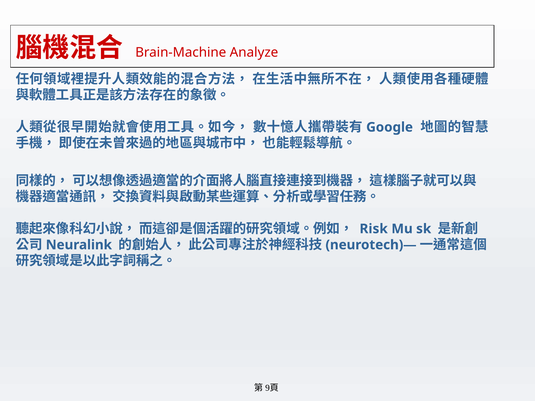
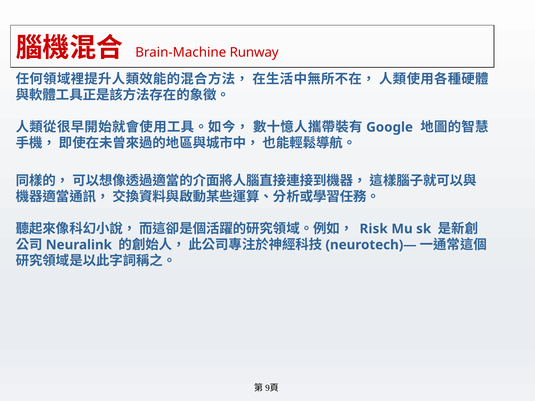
Analyze: Analyze -> Runway (254, 53)
